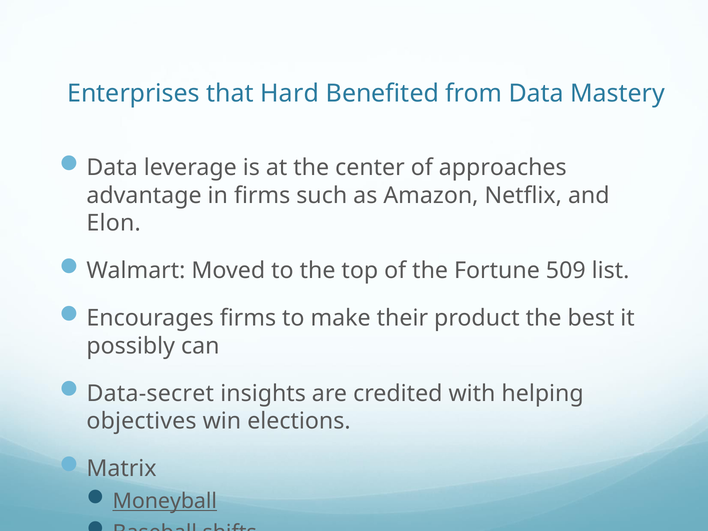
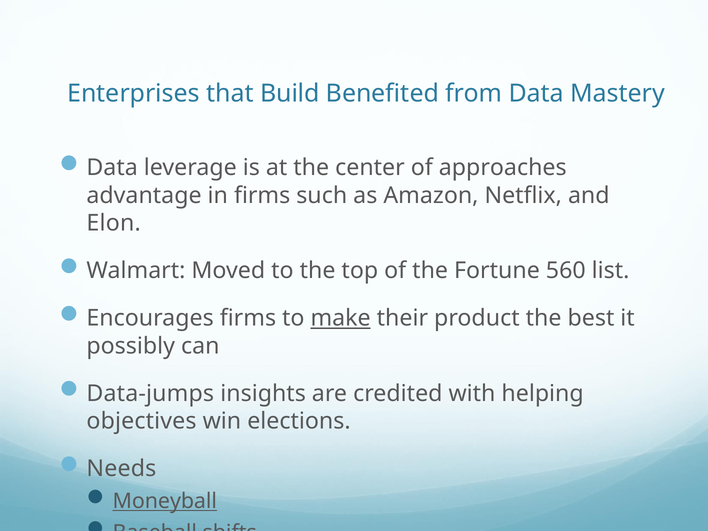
Hard: Hard -> Build (290, 93)
509: 509 -> 560 (566, 271)
make underline: none -> present (341, 318)
Data-secret: Data-secret -> Data-jumps (150, 393)
Matrix: Matrix -> Needs (121, 469)
